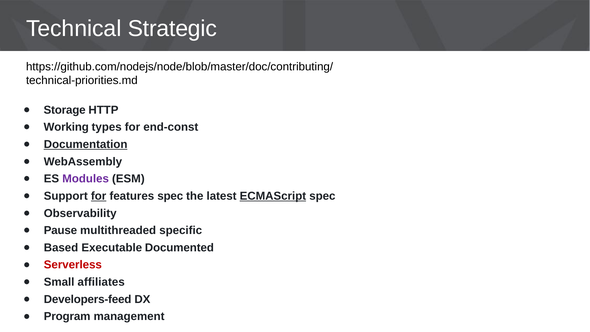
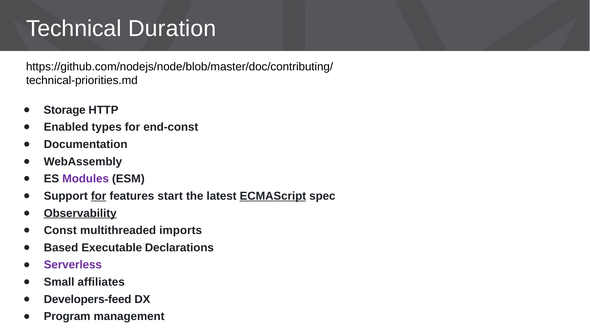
Strategic: Strategic -> Duration (172, 29)
Working: Working -> Enabled (66, 127)
Documentation underline: present -> none (86, 144)
features spec: spec -> start (170, 196)
Observability underline: none -> present (80, 213)
Pause: Pause -> Const (60, 230)
specific: specific -> imports (181, 230)
Documented: Documented -> Declarations (179, 248)
Serverless colour: red -> purple (73, 265)
